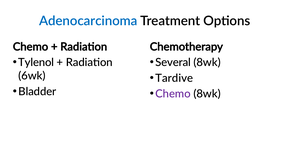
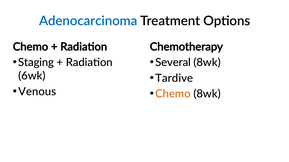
Tylenol: Tylenol -> Staging (36, 63)
Bladder: Bladder -> Venous (37, 92)
Chemo colour: purple -> orange (173, 94)
